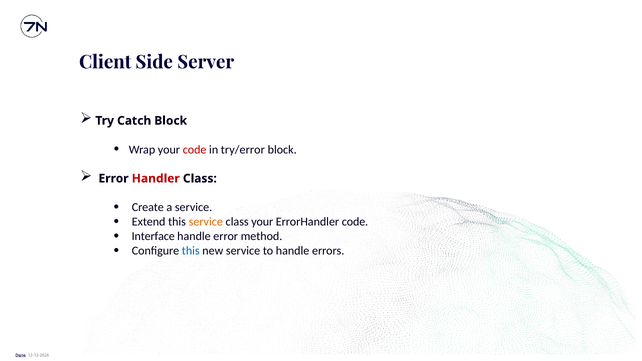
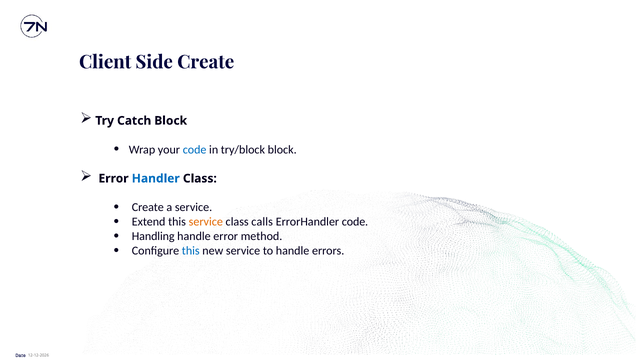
Side Server: Server -> Create (206, 62)
code colour: red -> blue (195, 150)
try/error: try/error -> try/block (243, 150)
Handler colour: red -> blue (156, 179)
class your: your -> calls (262, 222)
Interface: Interface -> Handling (153, 236)
